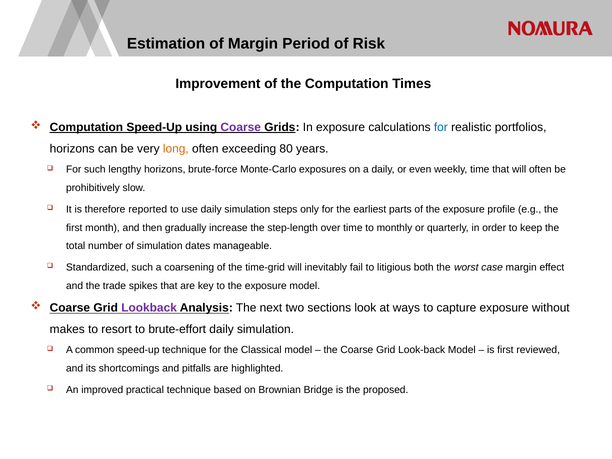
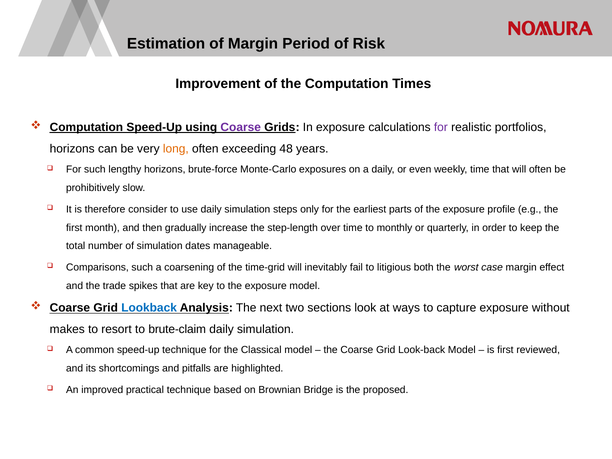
for colour: blue -> purple (441, 127)
80: 80 -> 48 (286, 149)
reported: reported -> consider (148, 209)
Standardized: Standardized -> Comparisons (97, 267)
Lookback colour: purple -> blue (149, 308)
brute-effort: brute-effort -> brute-claim (177, 329)
